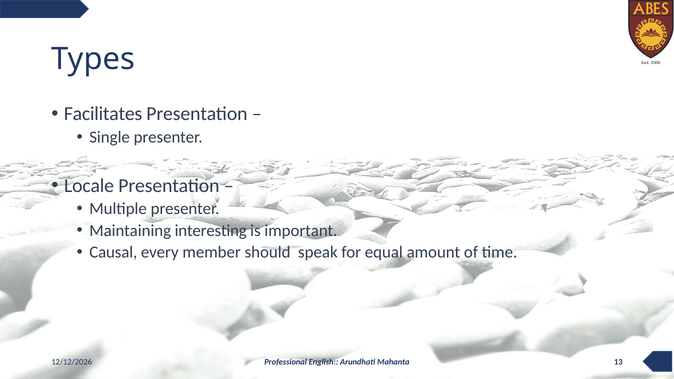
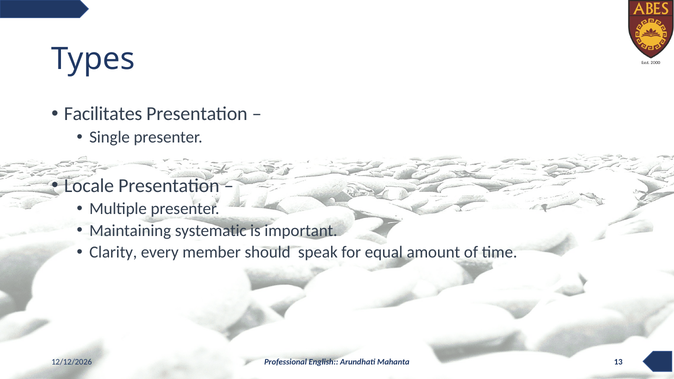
interesting: interesting -> systematic (211, 231)
Causal: Causal -> Clarity (113, 252)
